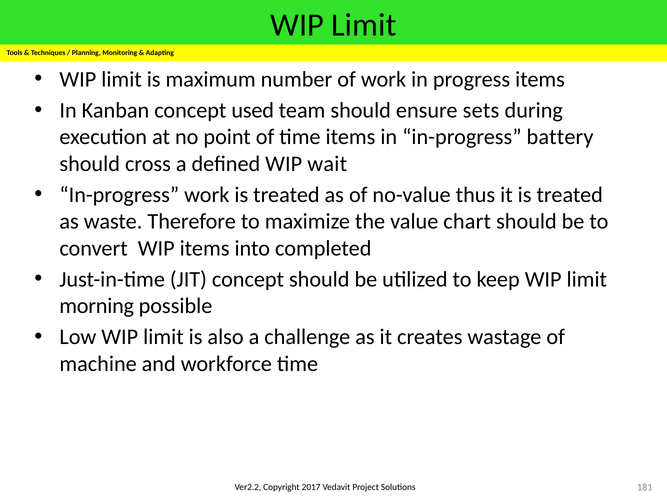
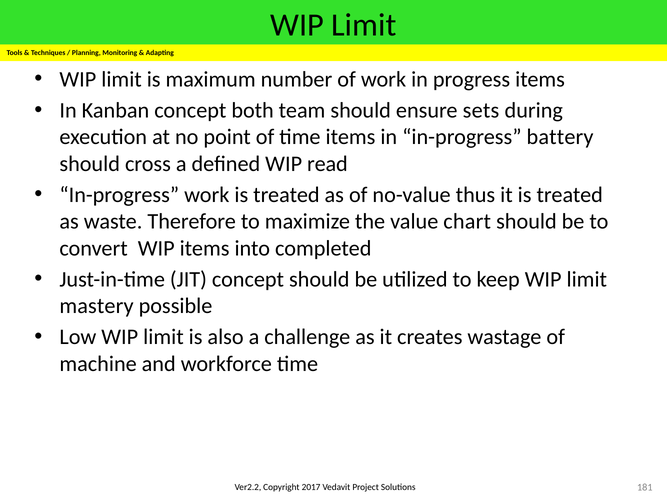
used: used -> both (253, 110)
wait: wait -> read (327, 164)
morning: morning -> mastery (97, 306)
